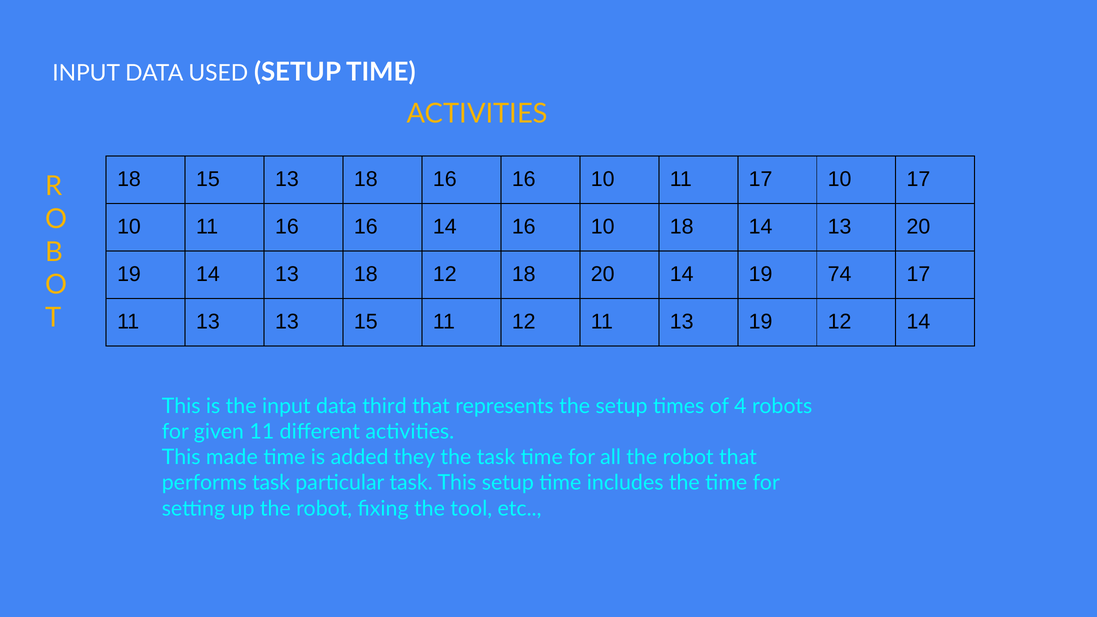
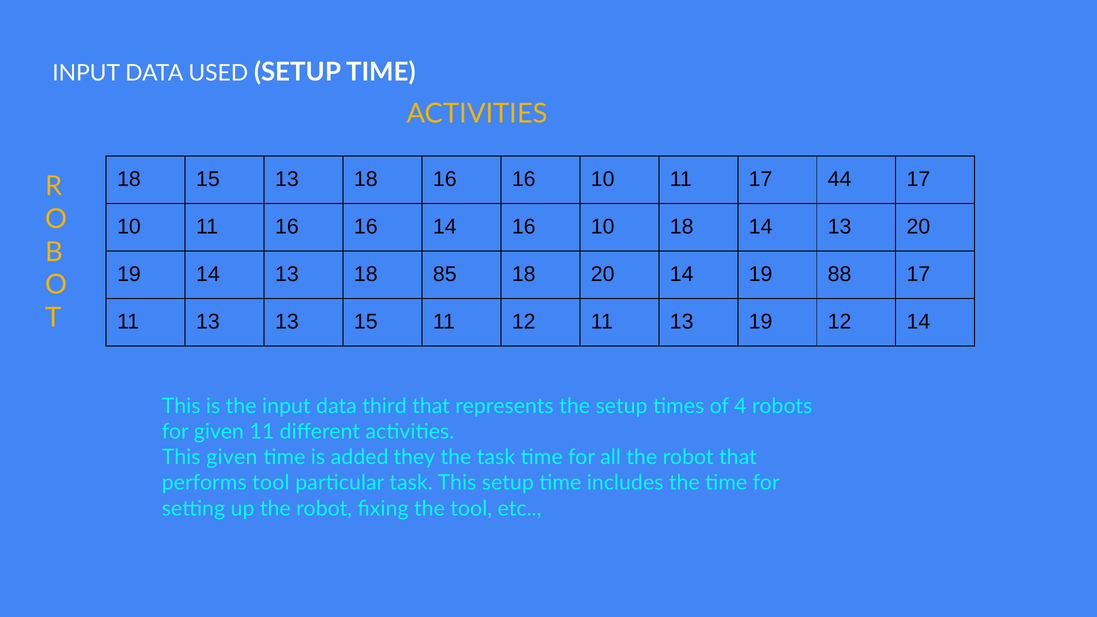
11 17 10: 10 -> 44 (840, 179)
18 12: 12 -> 85 (445, 274)
74: 74 -> 88 (840, 274)
This made: made -> given (232, 457)
performs task: task -> tool (271, 483)
